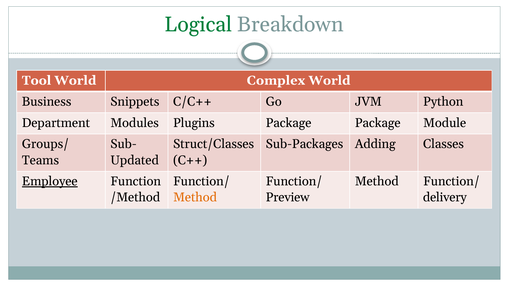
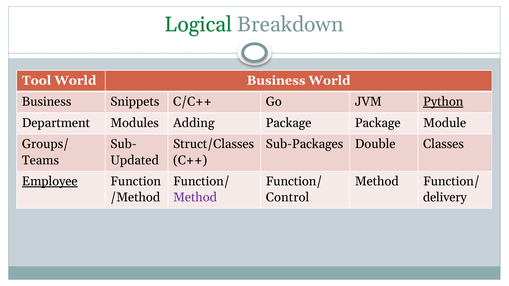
Complex: Complex -> Business (276, 81)
Python underline: none -> present (443, 102)
Plugins: Plugins -> Adding (194, 123)
Adding: Adding -> Double (375, 144)
Method colour: orange -> purple (195, 198)
Preview: Preview -> Control (288, 198)
